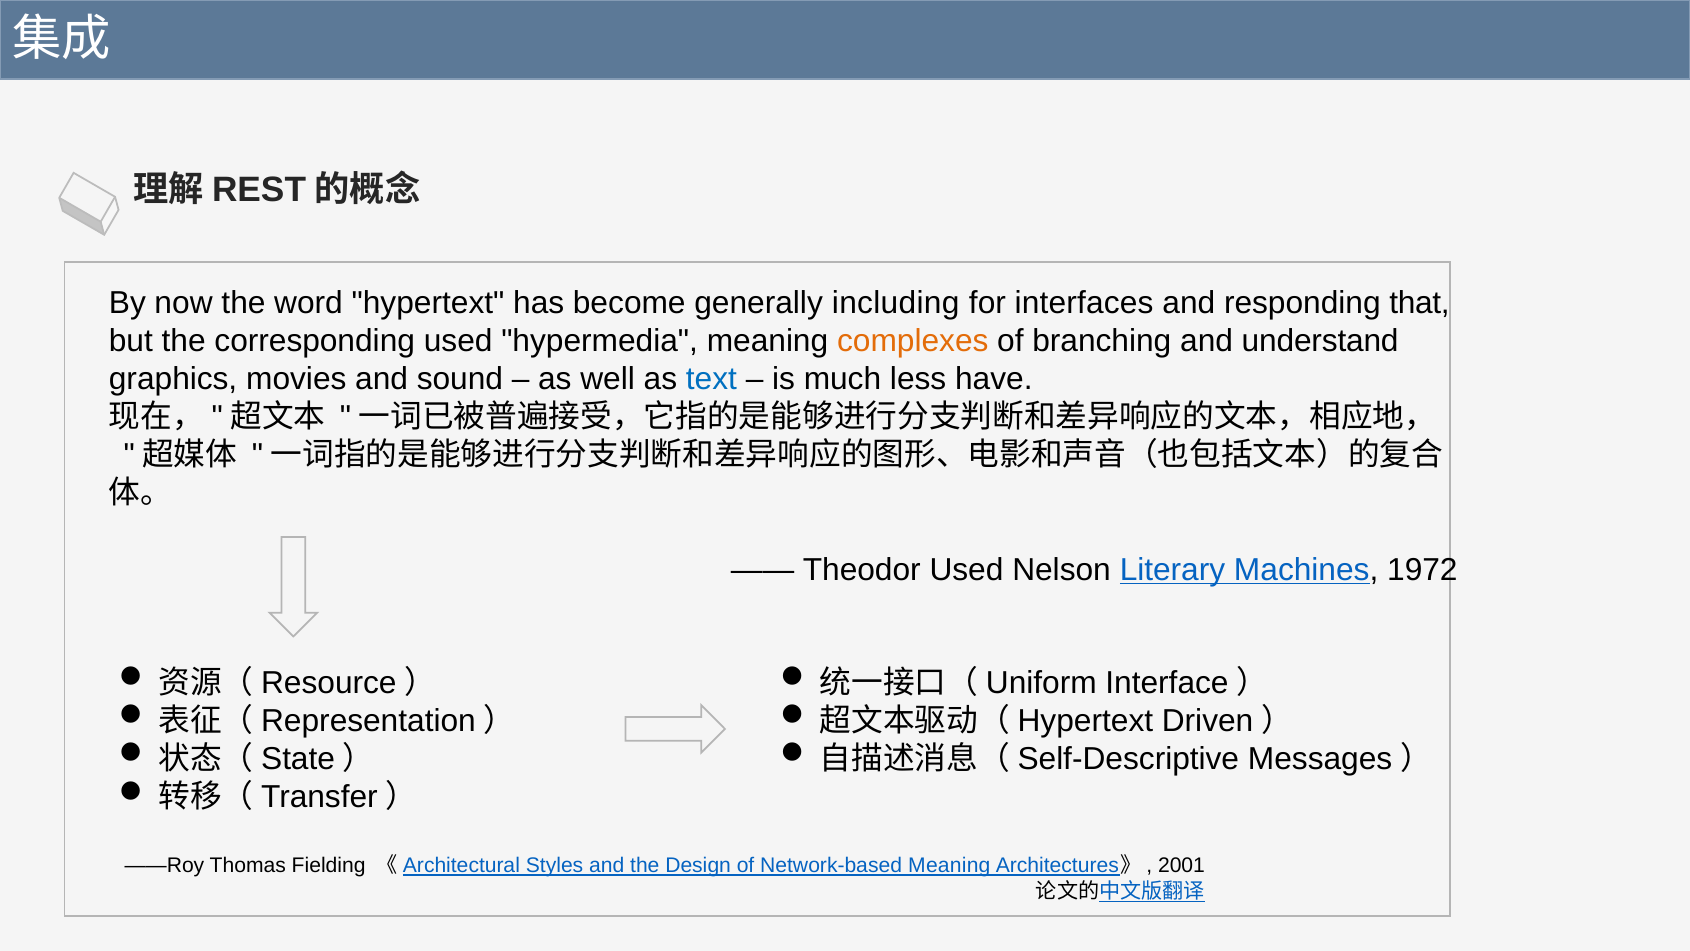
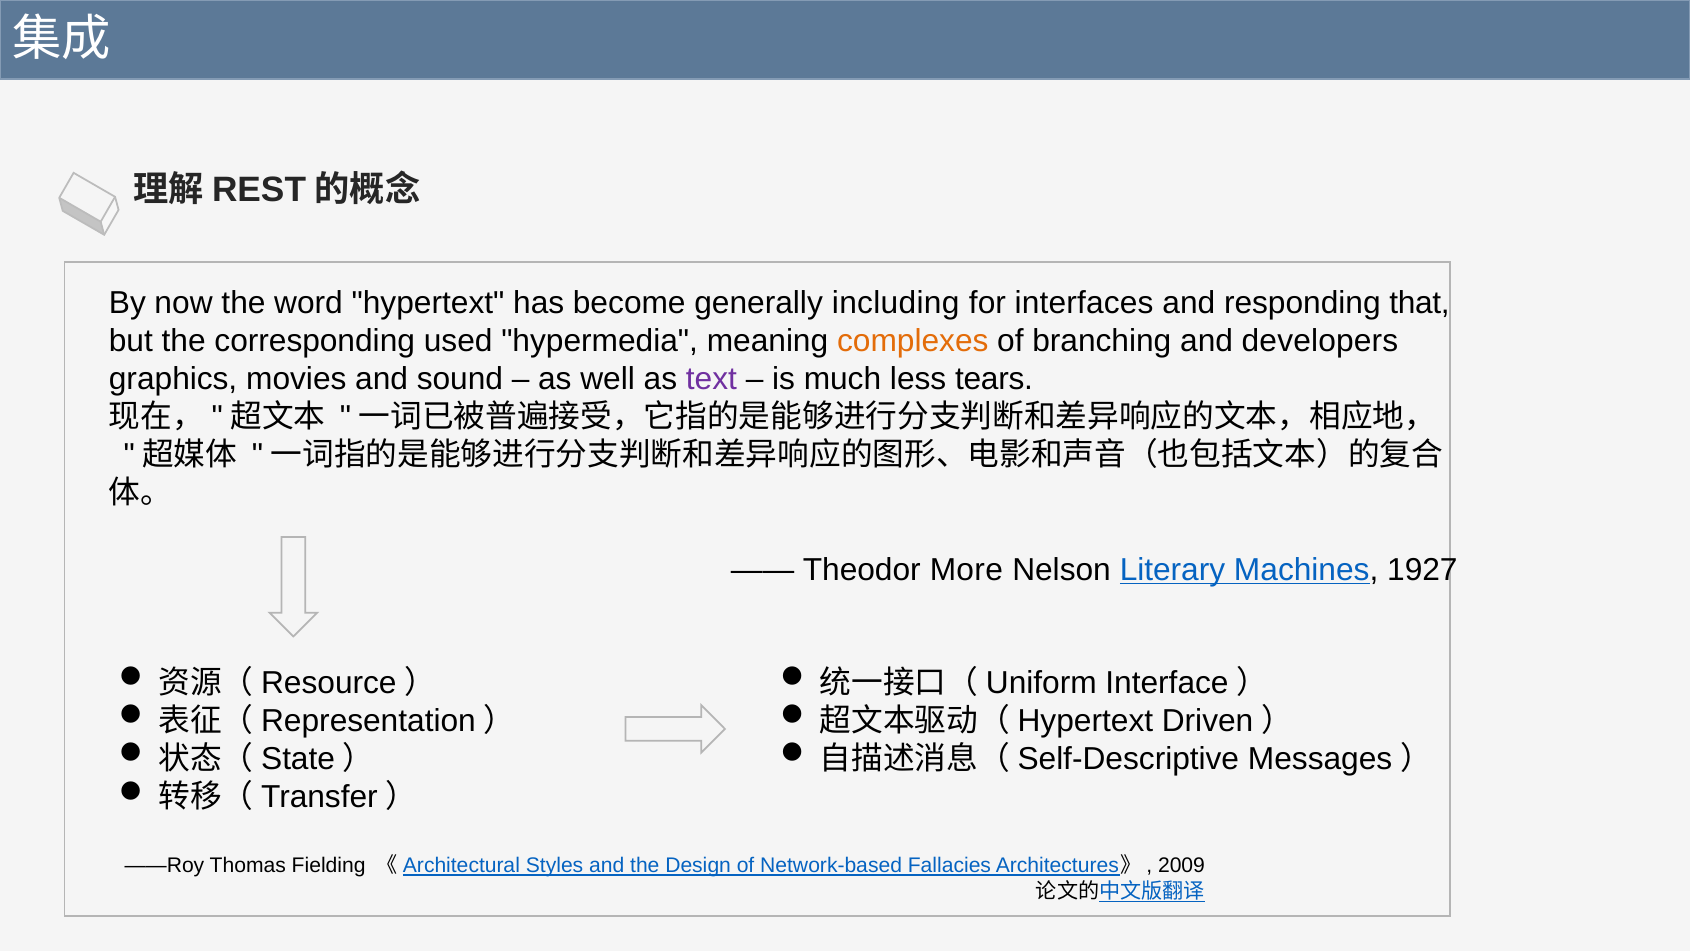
understand: understand -> developers (1320, 341)
text colour: blue -> purple (711, 379)
have: have -> tears (994, 379)
Theodor Used: Used -> More (966, 569)
1972: 1972 -> 1927 (1422, 569)
Network-based Meaning: Meaning -> Fallacies (949, 865)
2001: 2001 -> 2009 (1182, 865)
